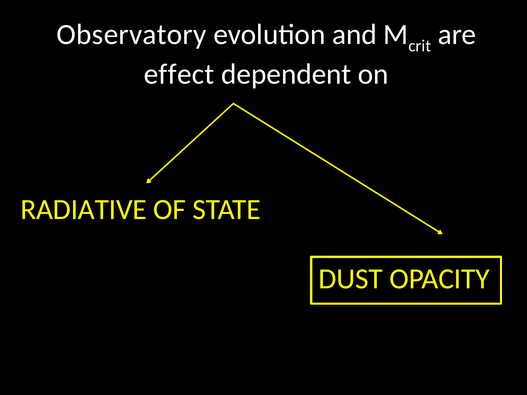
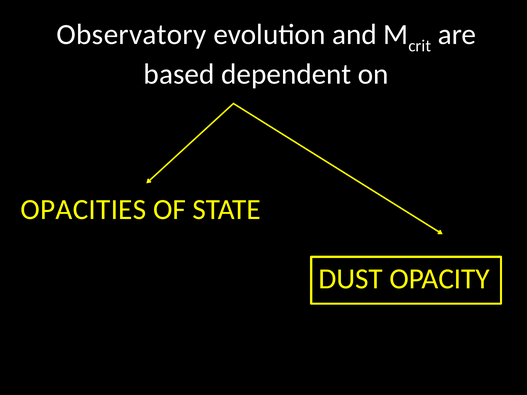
effect: effect -> based (179, 74)
RADIATIVE: RADIATIVE -> OPACITIES (83, 210)
